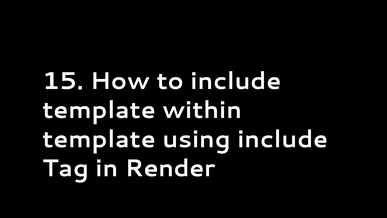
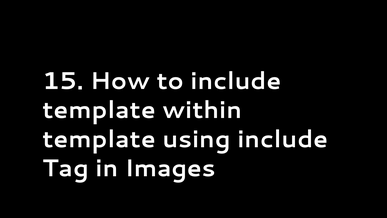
Render: Render -> Images (170, 168)
